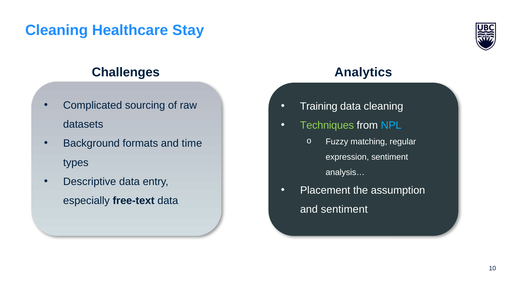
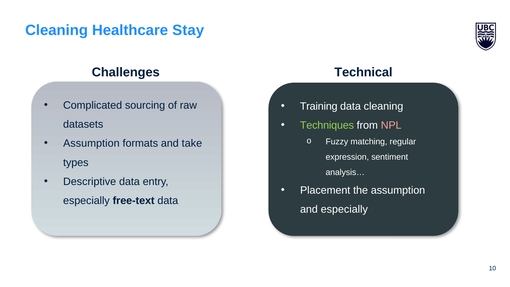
Analytics: Analytics -> Technical (363, 72)
NPL colour: light blue -> pink (391, 125)
Background: Background -> Assumption (91, 143)
time: time -> take (192, 143)
and sentiment: sentiment -> especially (344, 209)
